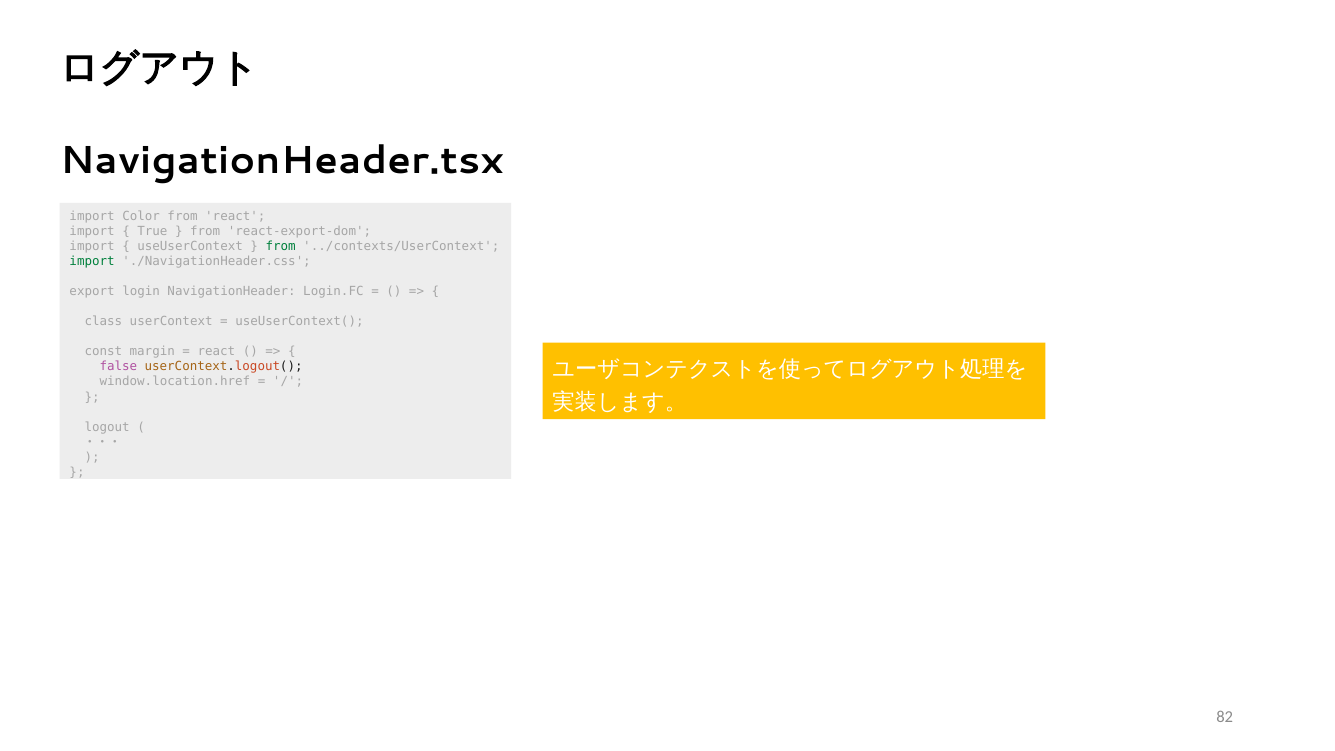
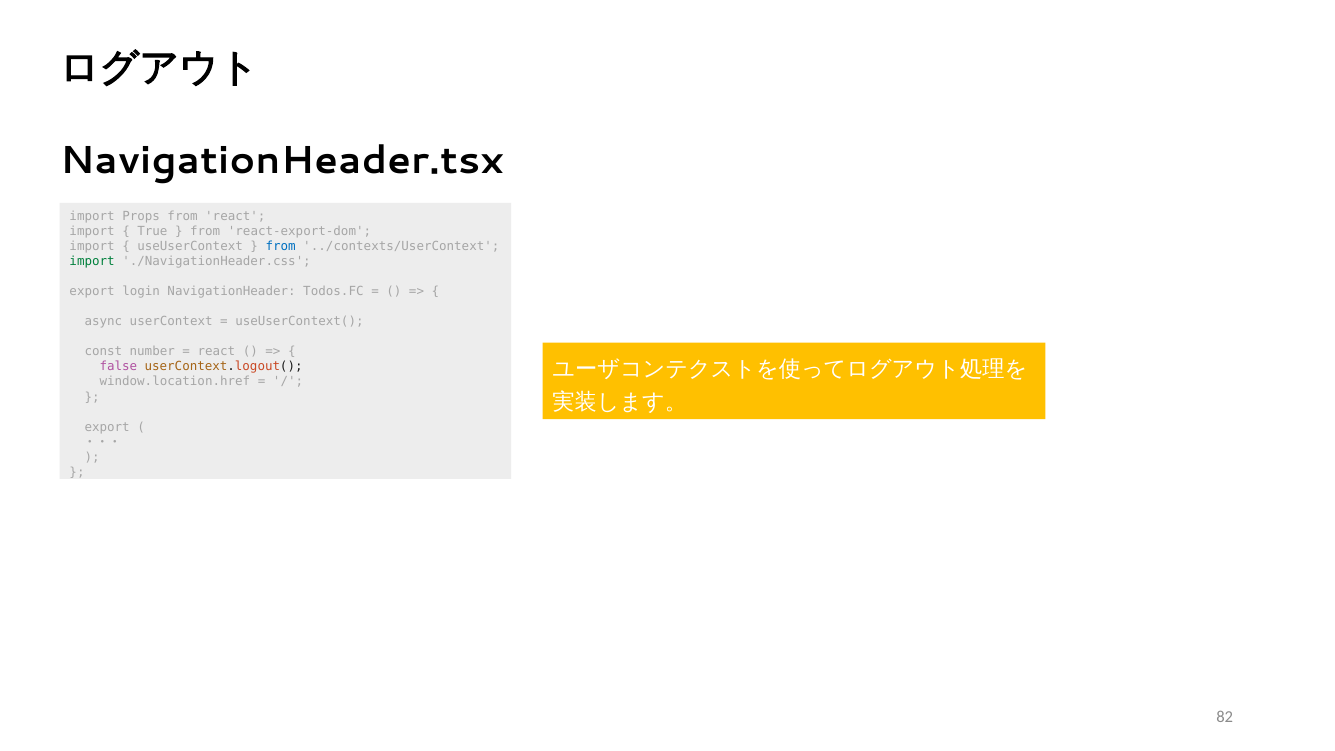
Color: Color -> Props (141, 216)
from colour: green -> blue (281, 246)
Login.FC: Login.FC -> Todos.FC (333, 291)
class: class -> async (103, 322)
margin: margin -> number (152, 352)
logout: logout -> export (107, 427)
